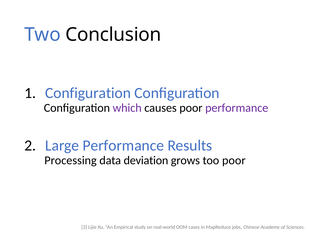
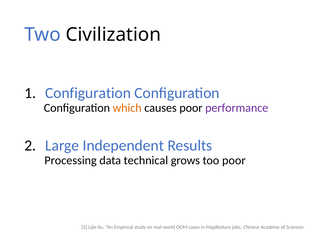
Conclusion: Conclusion -> Civilization (113, 35)
which colour: purple -> orange (127, 108)
Large Performance: Performance -> Independent (123, 145)
deviation: deviation -> technical (146, 160)
